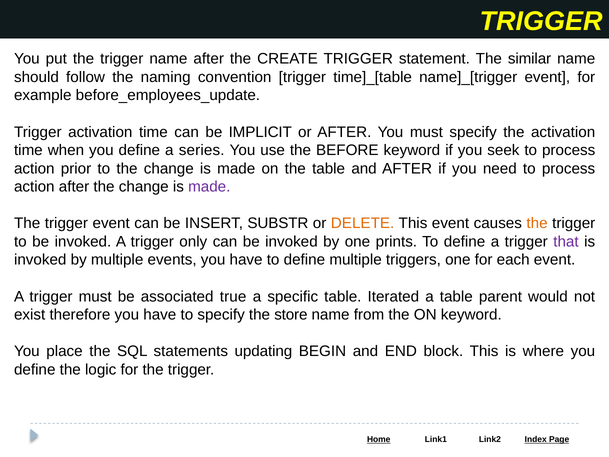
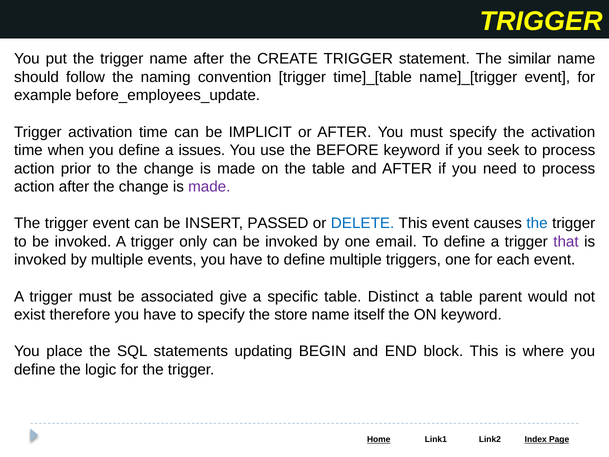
series: series -> issues (202, 150)
SUBSTR: SUBSTR -> PASSED (278, 223)
DELETE colour: orange -> blue (363, 223)
the colour: orange -> blue (537, 223)
prints: prints -> email (396, 242)
true: true -> give (233, 296)
Iterated: Iterated -> Distinct (393, 296)
from: from -> itself (369, 315)
